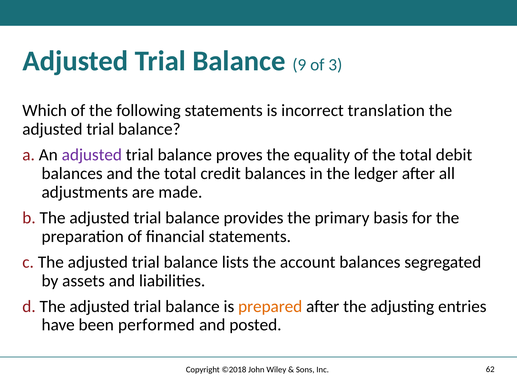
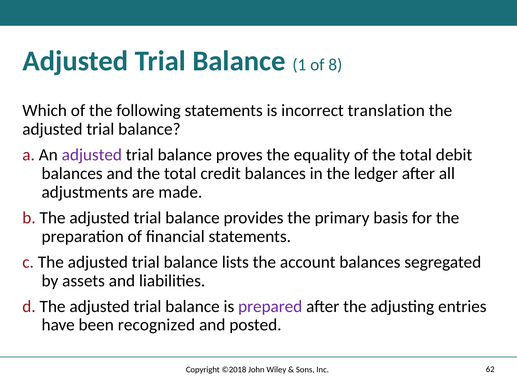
9: 9 -> 1 (299, 65)
3: 3 -> 8 (335, 65)
prepared colour: orange -> purple (270, 307)
performed: performed -> recognized (156, 326)
